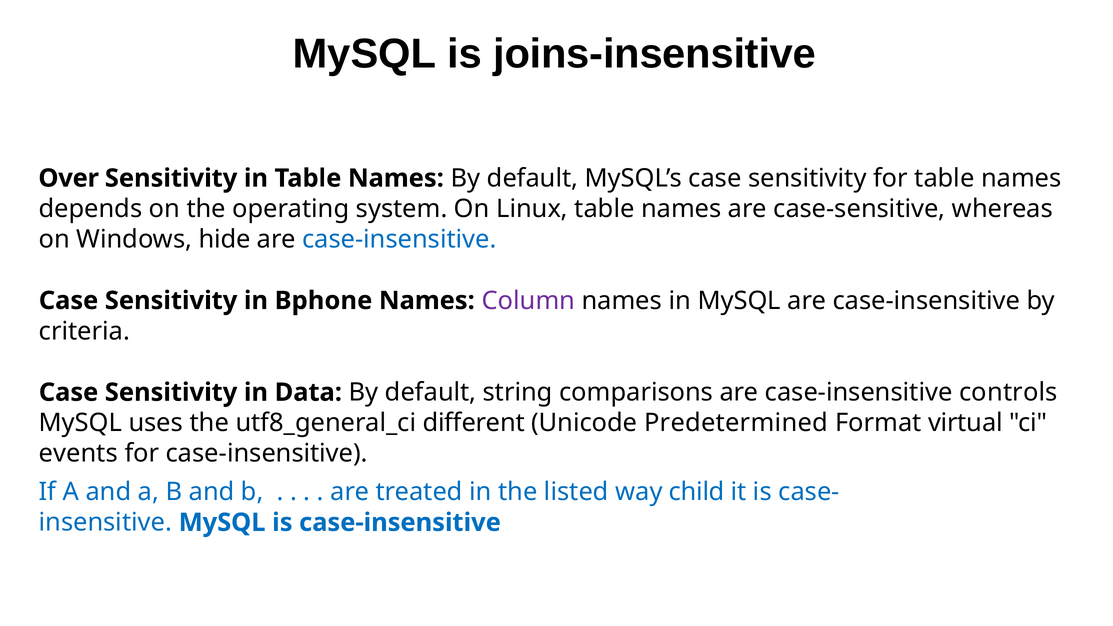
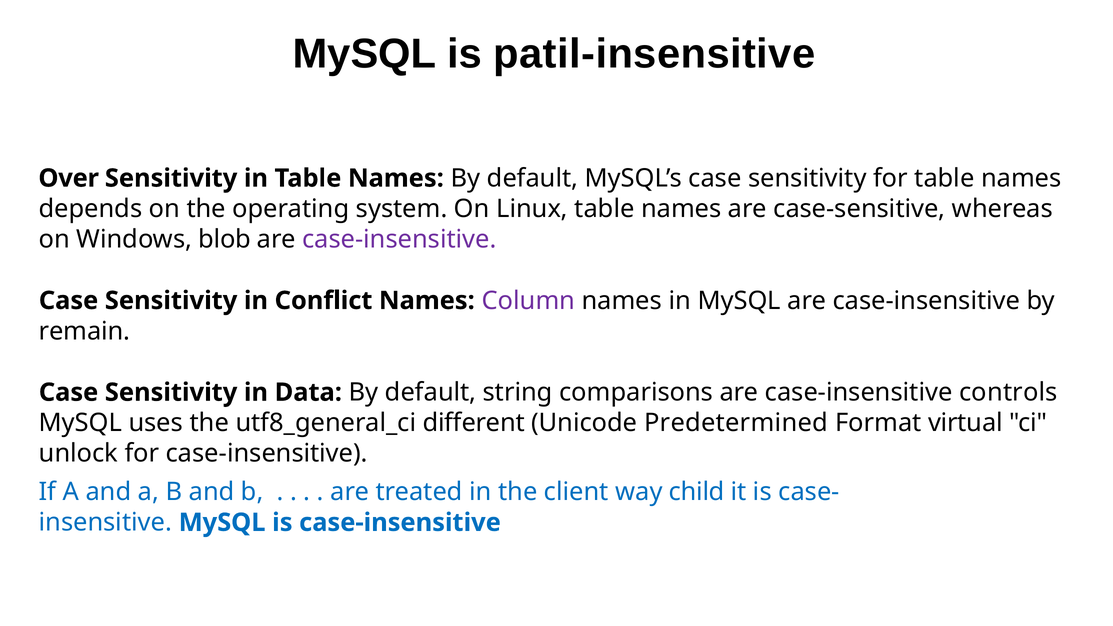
joins-insensitive: joins-insensitive -> patil-insensitive (654, 54)
hide: hide -> blob (225, 239)
case-insensitive colour: blue -> purple (399, 239)
Bphone: Bphone -> Conflict (324, 301)
criteria: criteria -> remain (85, 331)
events: events -> unlock (78, 454)
listed: listed -> client (576, 492)
